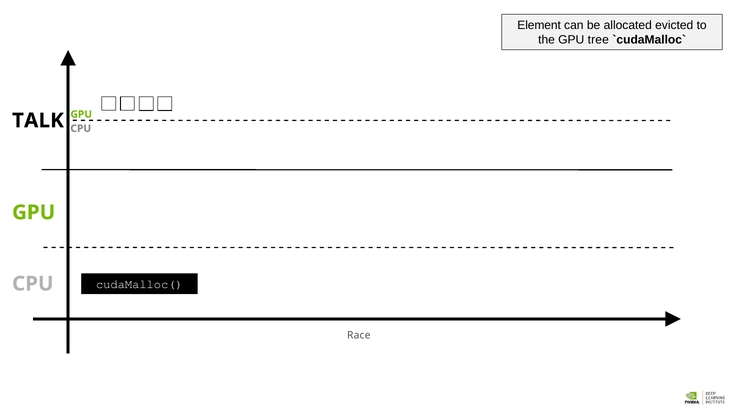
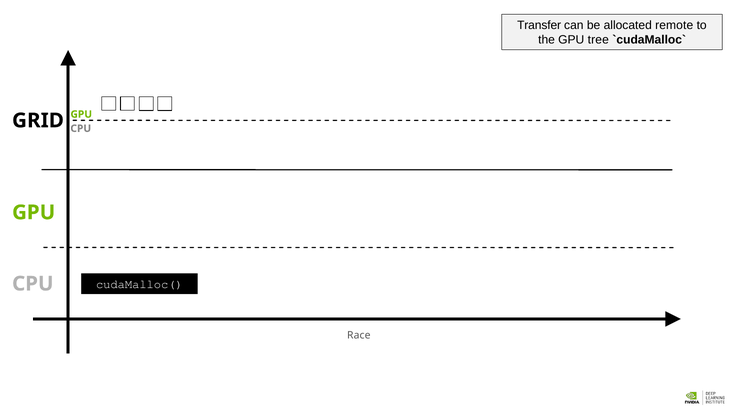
Element: Element -> Transfer (539, 25)
evicted: evicted -> remote (674, 25)
TALK: TALK -> GRID (38, 121)
